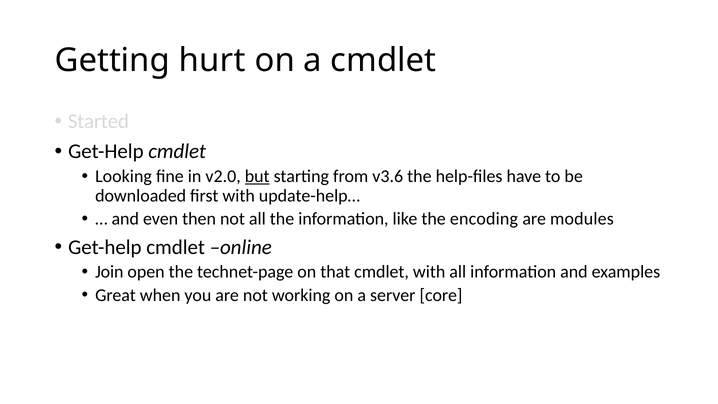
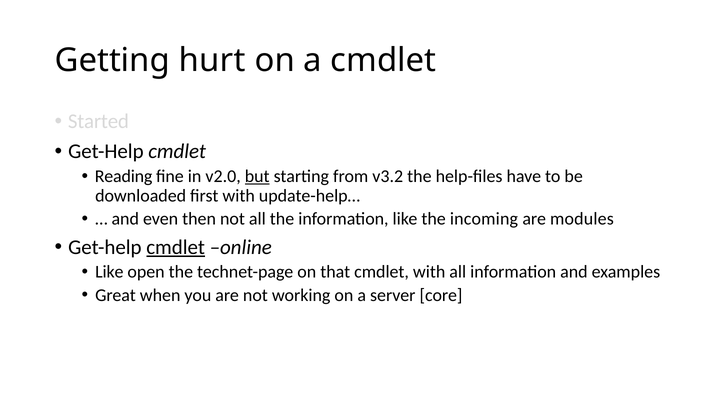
Looking: Looking -> Reading (124, 176)
v3.6: v3.6 -> v3.2 (388, 176)
encoding: encoding -> incoming (484, 219)
cmdlet underline: none -> present (176, 247)
Join: Join -> Like (109, 272)
